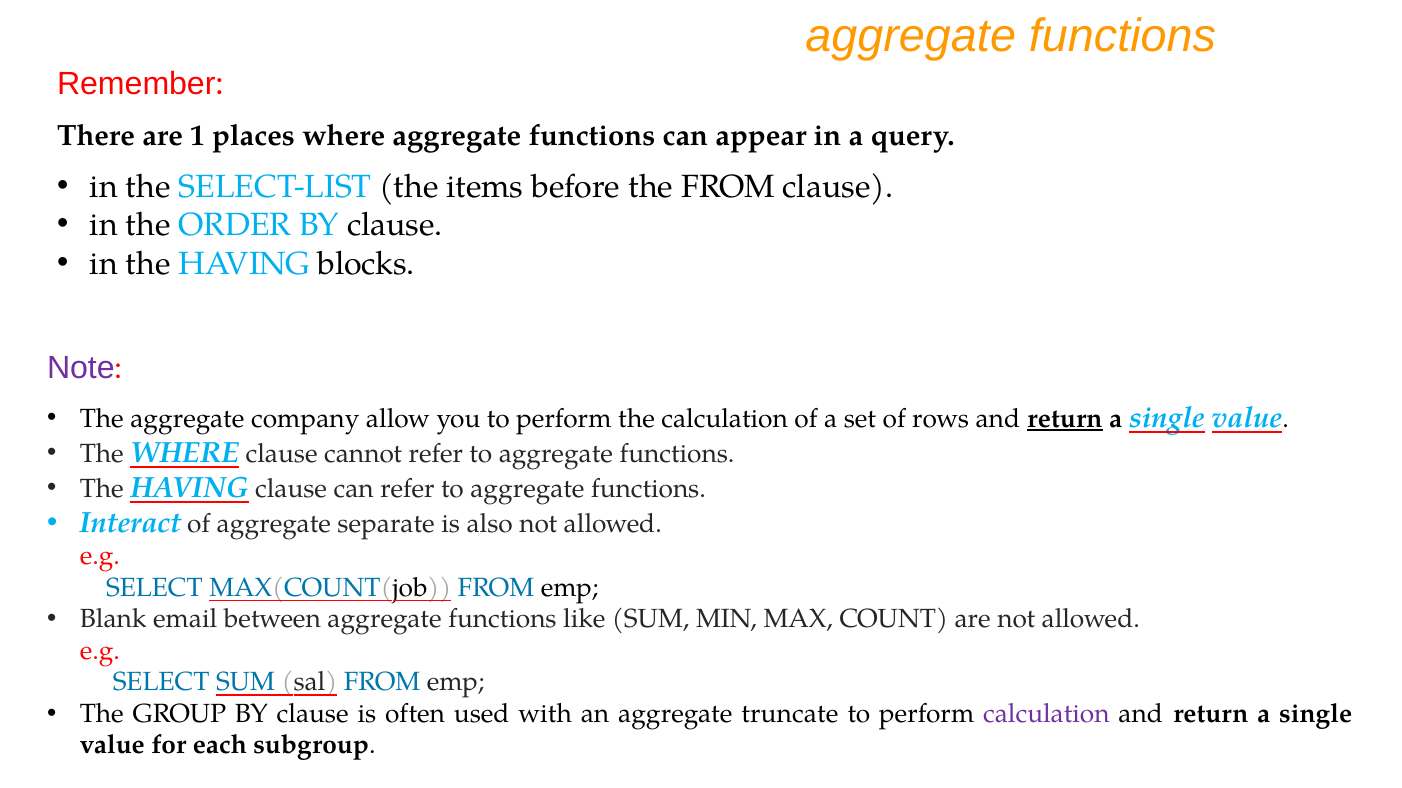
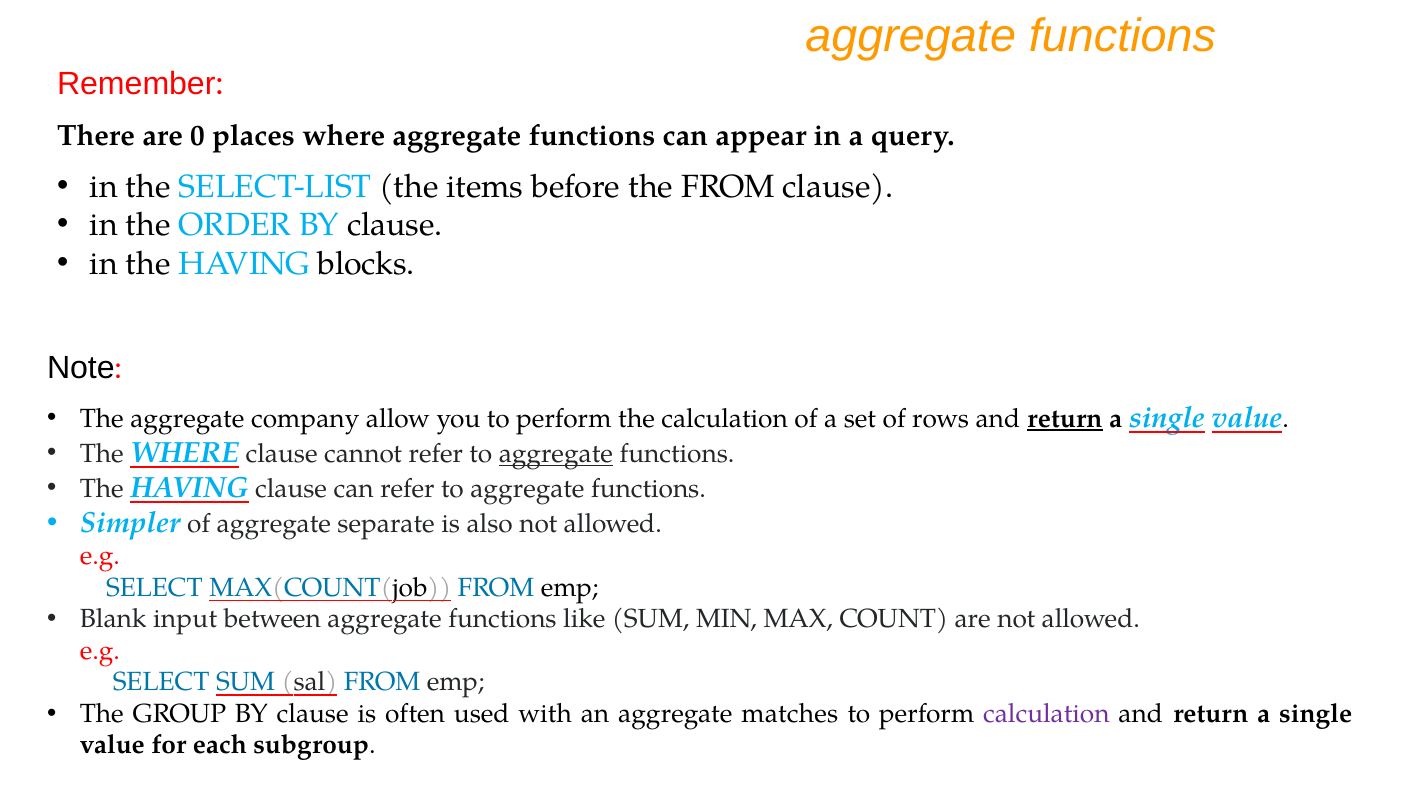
1: 1 -> 0 (197, 136)
Note colour: purple -> black (81, 368)
aggregate underline: none -> present (556, 454)
Interact: Interact -> Simpler (130, 524)
email: email -> input (185, 620)
truncate: truncate -> matches (790, 714)
